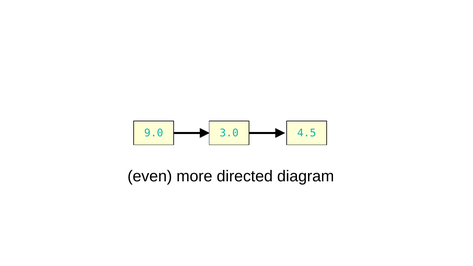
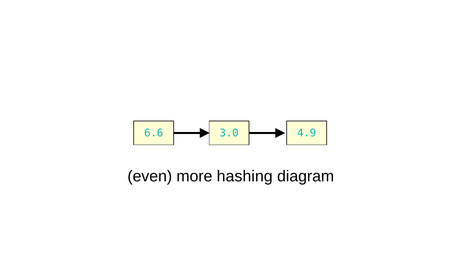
9.0: 9.0 -> 6.6 (154, 133)
4.5: 4.5 -> 4.9 (307, 133)
directed: directed -> hashing (245, 176)
